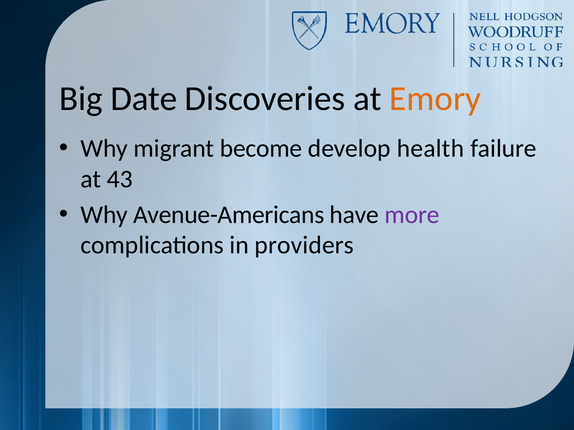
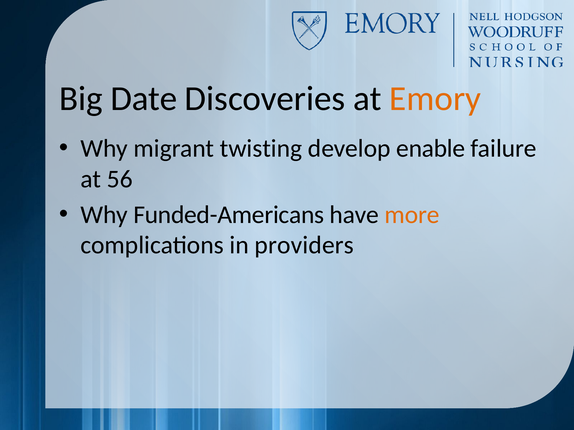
become: become -> twisting (261, 149)
health: health -> enable (431, 149)
43: 43 -> 56 (120, 179)
Avenue-Americans: Avenue-Americans -> Funded-Americans (229, 215)
more colour: purple -> orange (412, 215)
